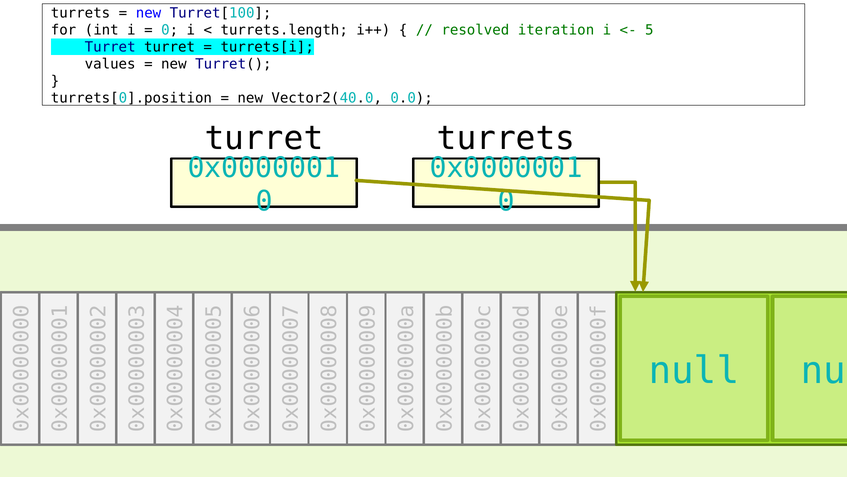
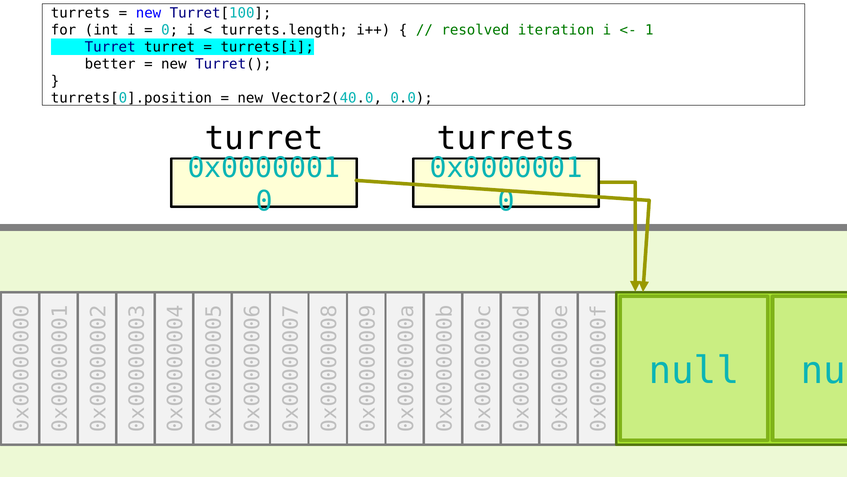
5: 5 -> 1 (649, 30)
values: values -> better (110, 64)
